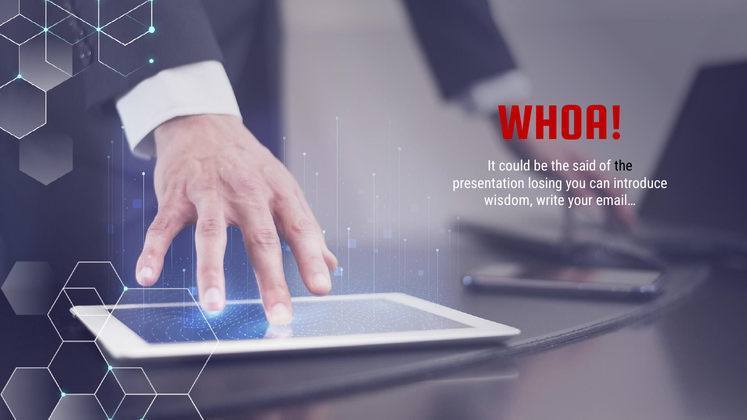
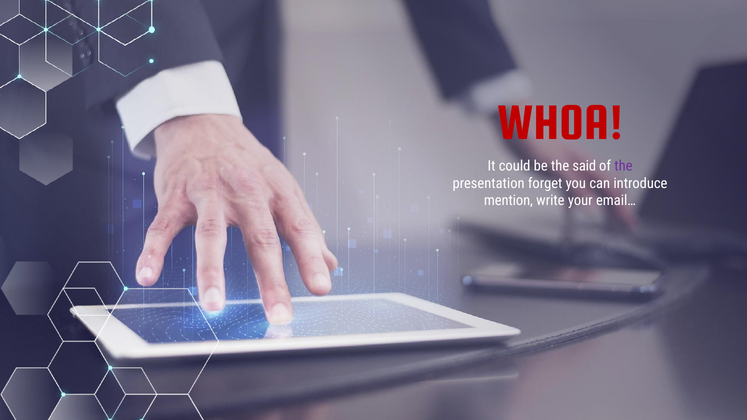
the colour: black -> purple (623, 166)
losing: losing -> forget (545, 183)
wisdom: wisdom -> mention (508, 201)
